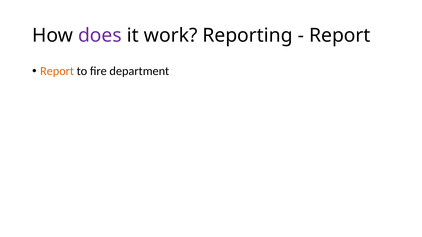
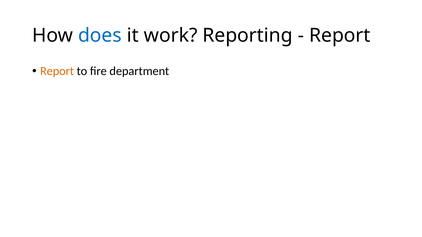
does colour: purple -> blue (100, 35)
